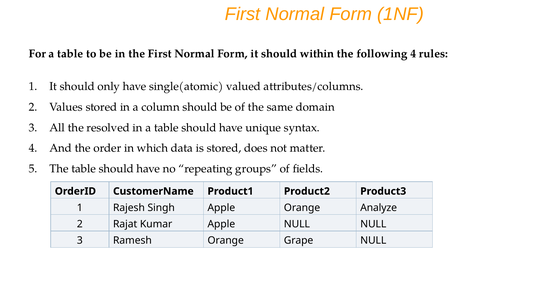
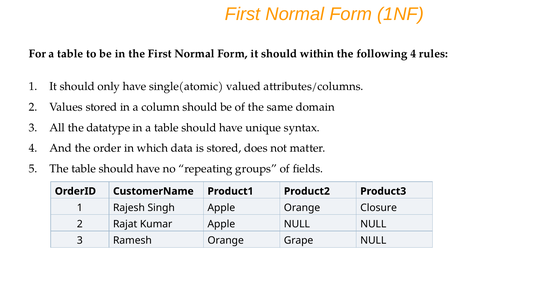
resolved: resolved -> datatype (108, 128)
Analyze: Analyze -> Closure (379, 208)
